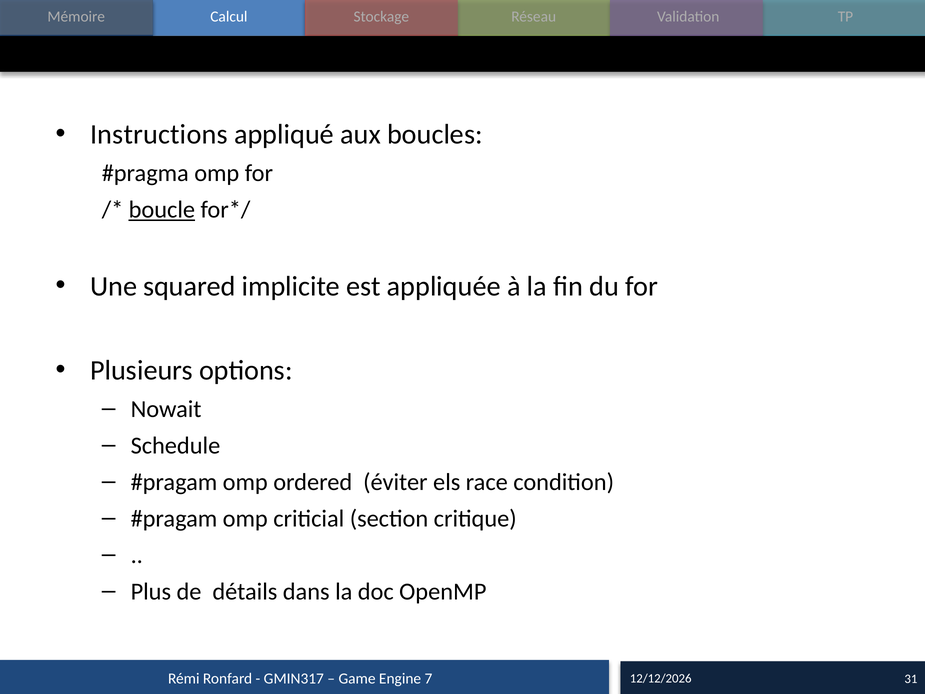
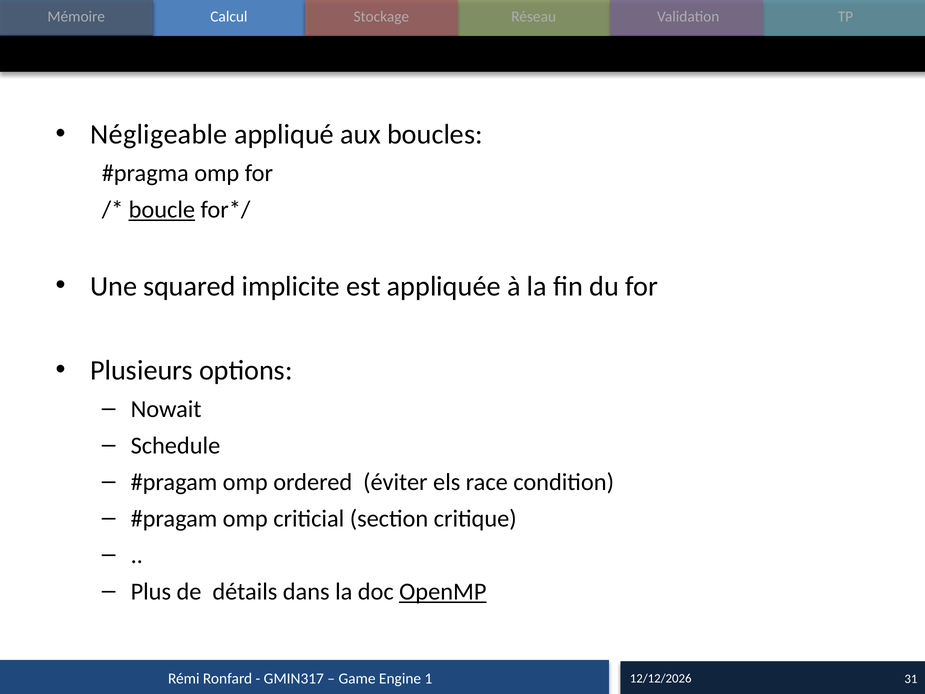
Instructions: Instructions -> Négligeable (159, 134)
OpenMP underline: none -> present (443, 591)
7: 7 -> 1 (428, 678)
